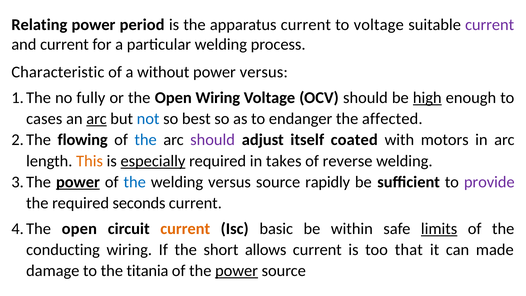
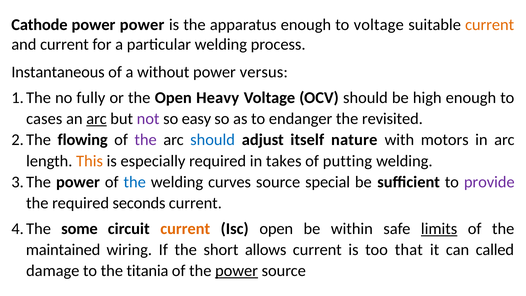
Relating: Relating -> Cathode (39, 25)
power period: period -> power (142, 25)
apparatus current: current -> enough (306, 25)
current colour: purple -> orange (490, 25)
Characteristic: Characteristic -> Instantaneous (58, 72)
Open Wiring: Wiring -> Heavy (218, 98)
high underline: present -> none (427, 98)
not colour: blue -> purple (148, 119)
best: best -> easy (196, 119)
affected: affected -> revisited (392, 119)
the colour: blue -> purple (146, 140)
should colour: purple -> blue (213, 140)
coated: coated -> nature (354, 140)
especially underline: present -> none (153, 161)
reverse: reverse -> putting (347, 161)
power underline: present -> none (78, 182)
welding versus: versus -> curves (230, 182)
rapidly: rapidly -> special (328, 182)
open: open -> some (79, 229)
Isc basic: basic -> open (276, 229)
conducting: conducting -> maintained (63, 250)
made: made -> called (495, 250)
